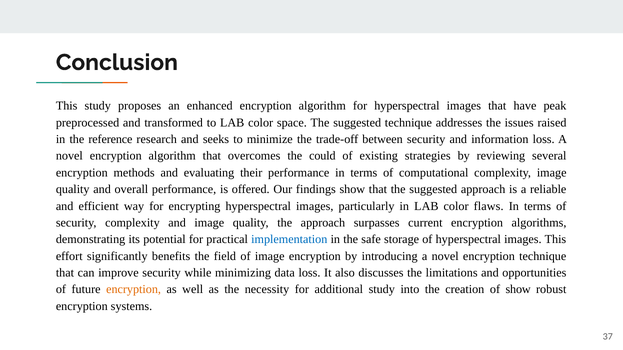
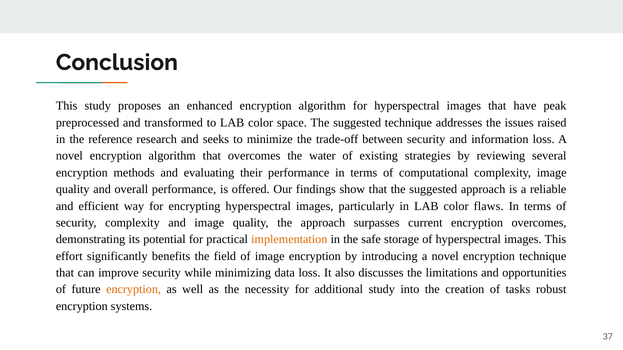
could: could -> water (322, 156)
encryption algorithms: algorithms -> overcomes (539, 223)
implementation colour: blue -> orange (289, 240)
of show: show -> tasks (518, 290)
